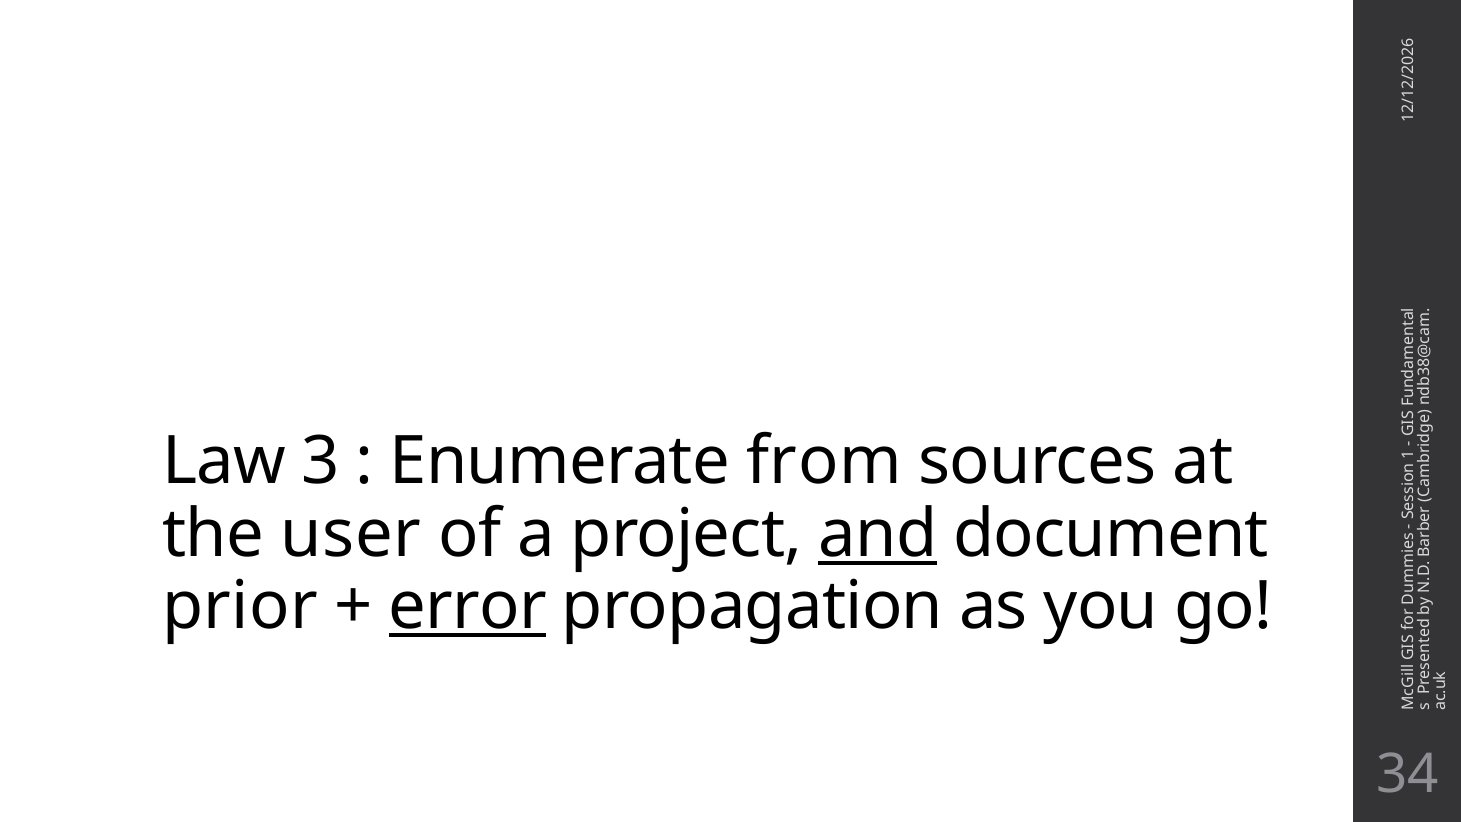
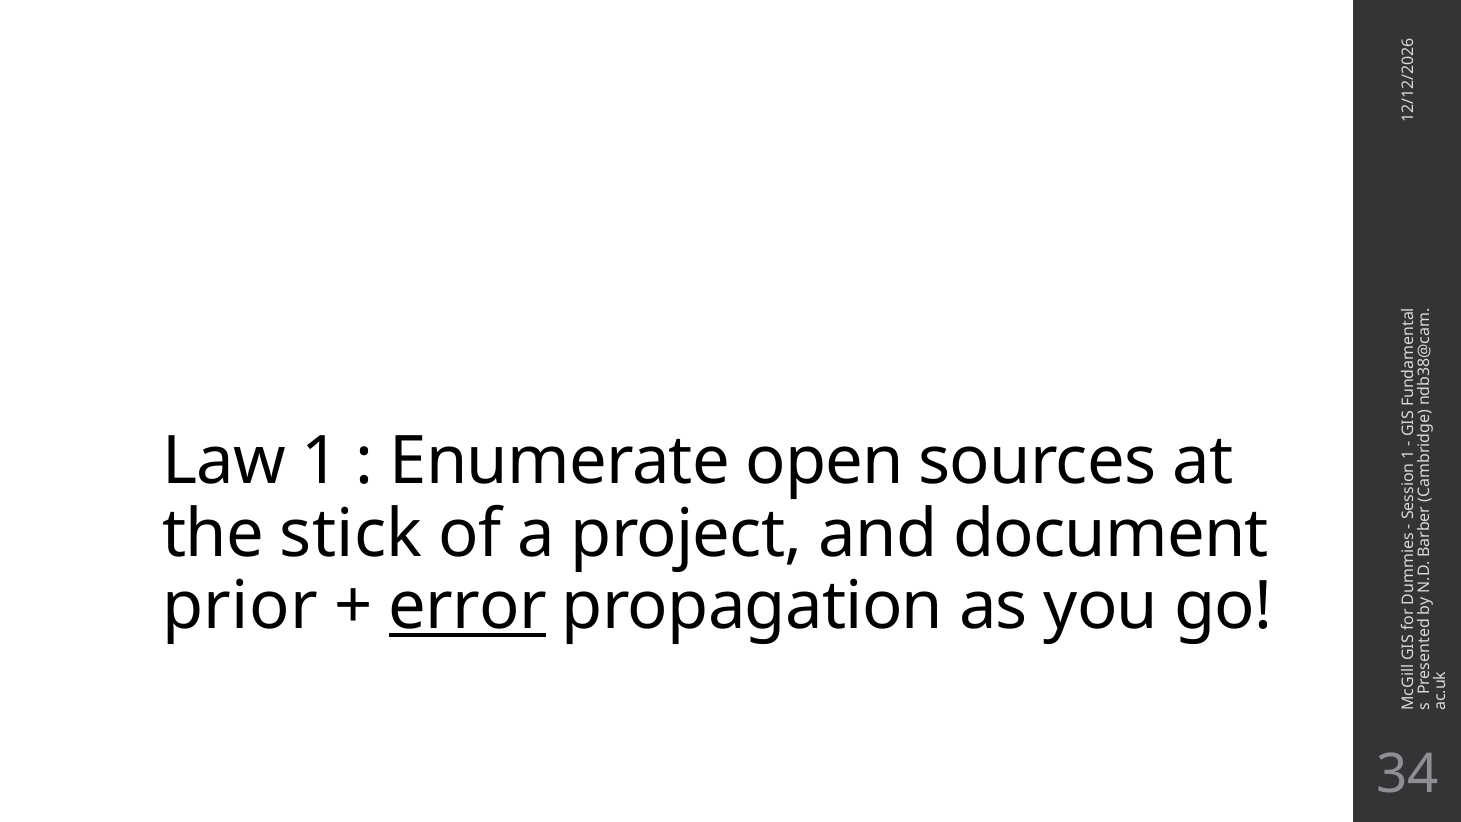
Law 3: 3 -> 1 (321, 462)
from: from -> open (825, 462)
user: user -> stick (351, 534)
and underline: present -> none (878, 534)
